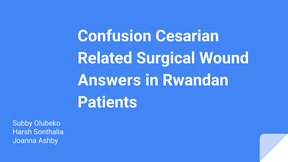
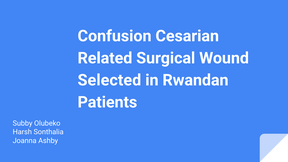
Answers: Answers -> Selected (109, 80)
